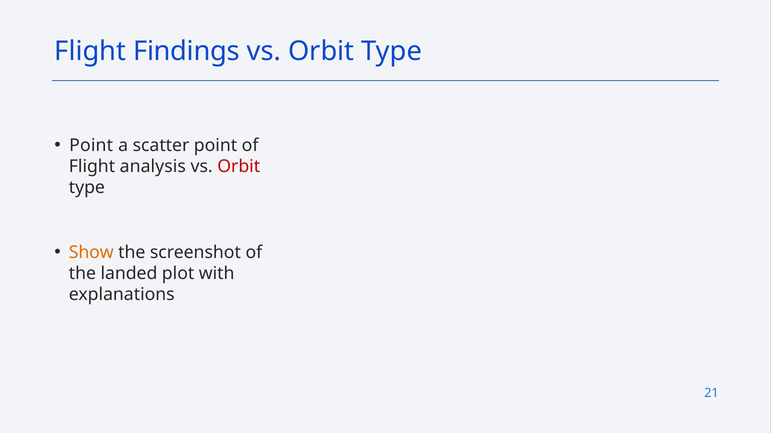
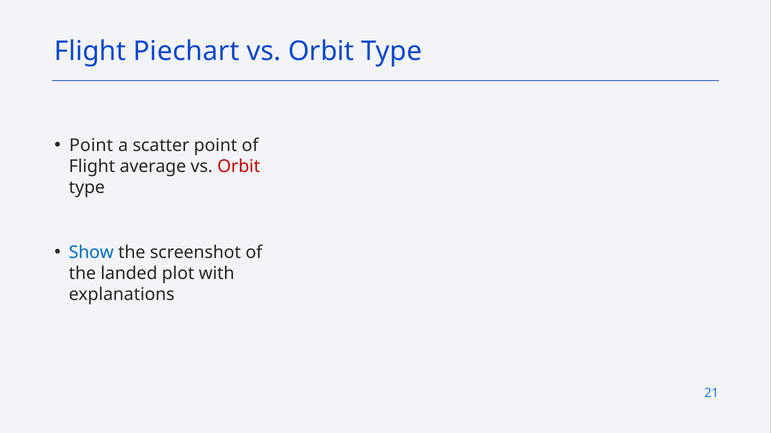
Findings: Findings -> Piechart (186, 52)
analysis: analysis -> average (153, 167)
Show colour: orange -> blue (91, 253)
